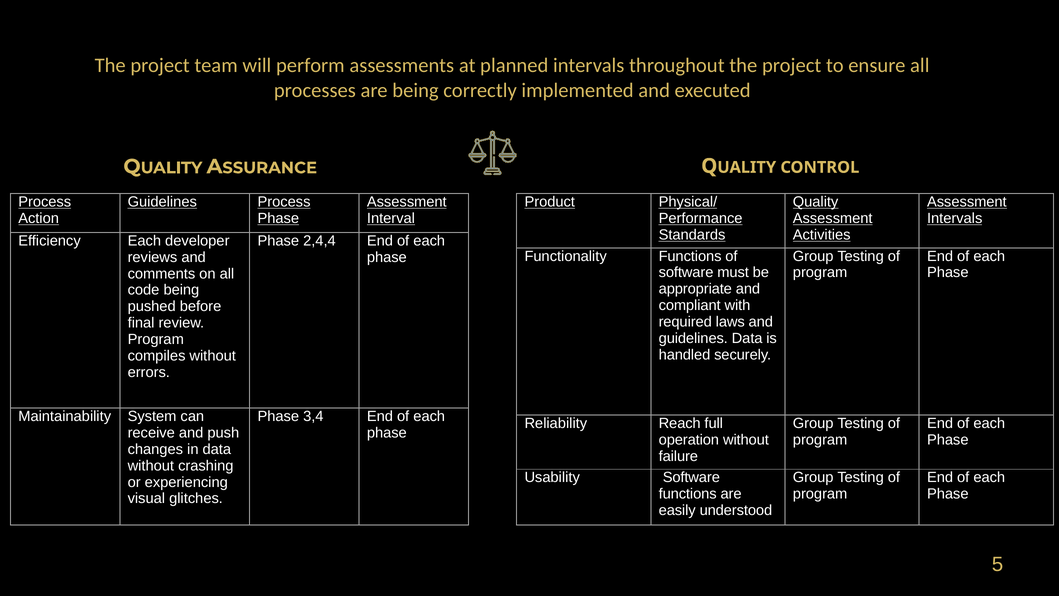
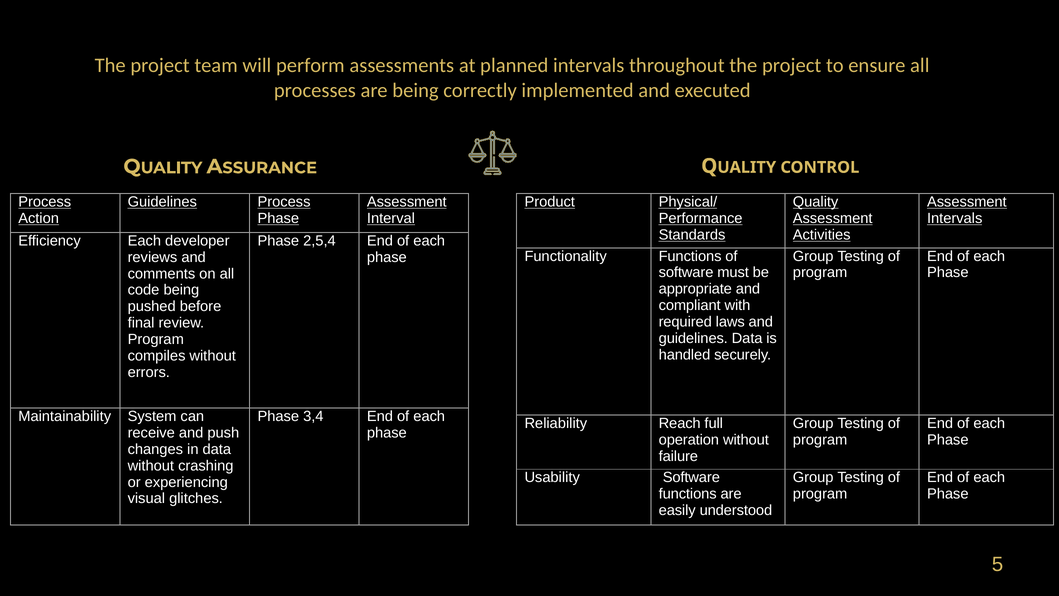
2,4,4: 2,4,4 -> 2,5,4 (319, 241)
